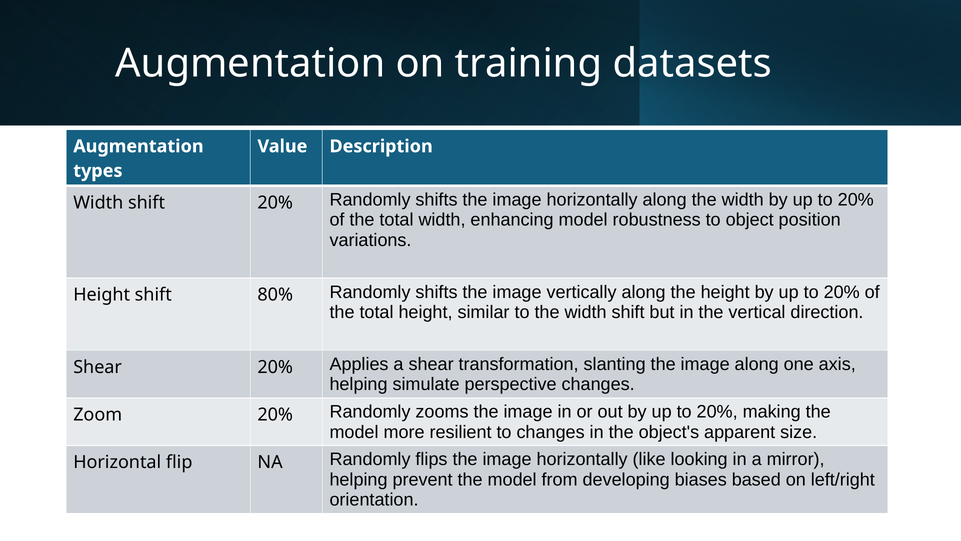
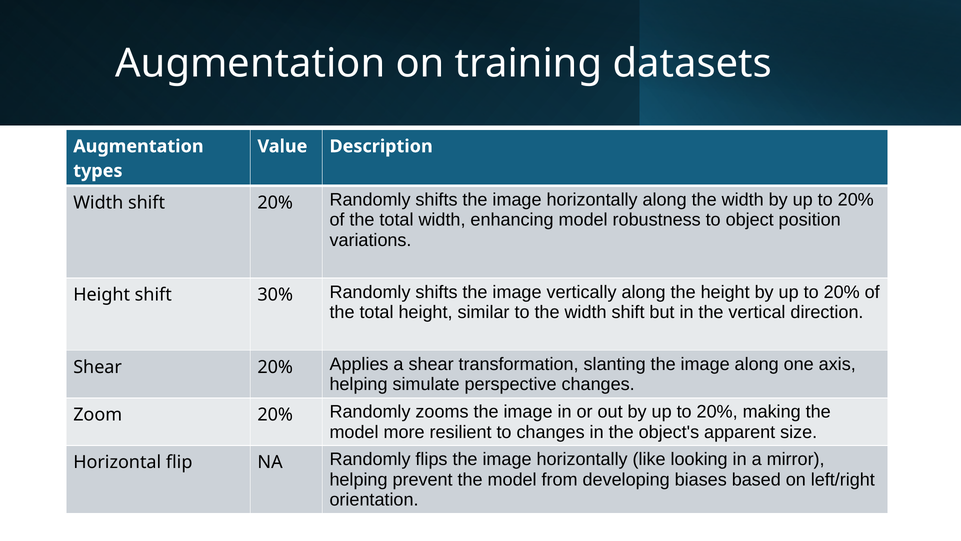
80%: 80% -> 30% (275, 295)
